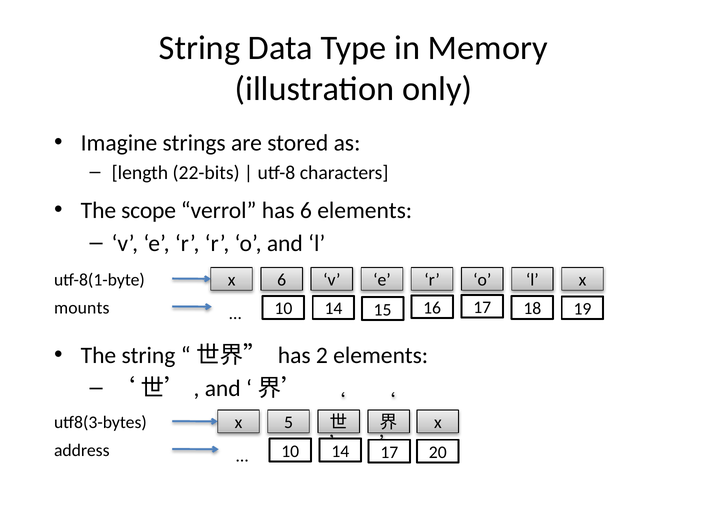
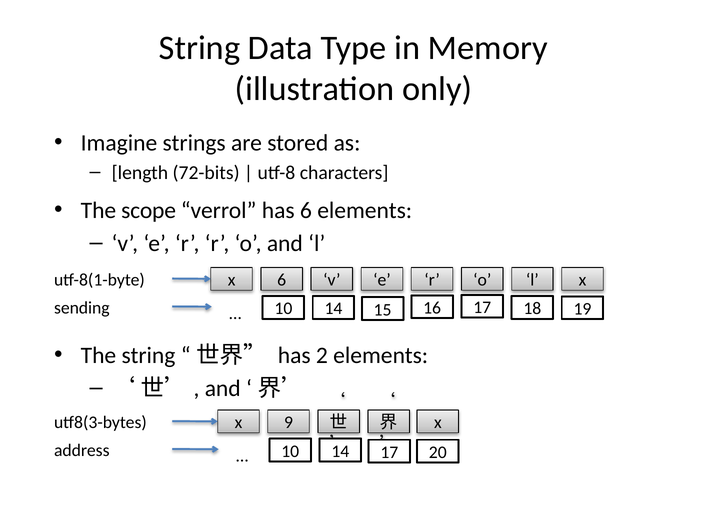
22-bits: 22-bits -> 72-bits (206, 173)
mounts: mounts -> sending (82, 308)
5: 5 -> 9 (289, 423)
